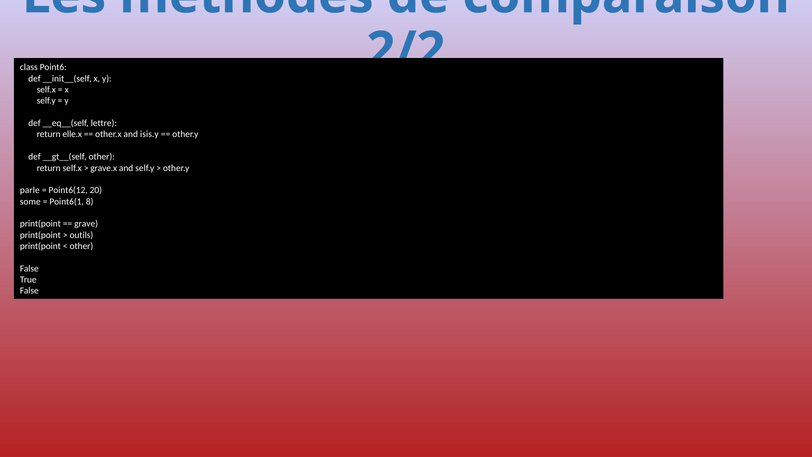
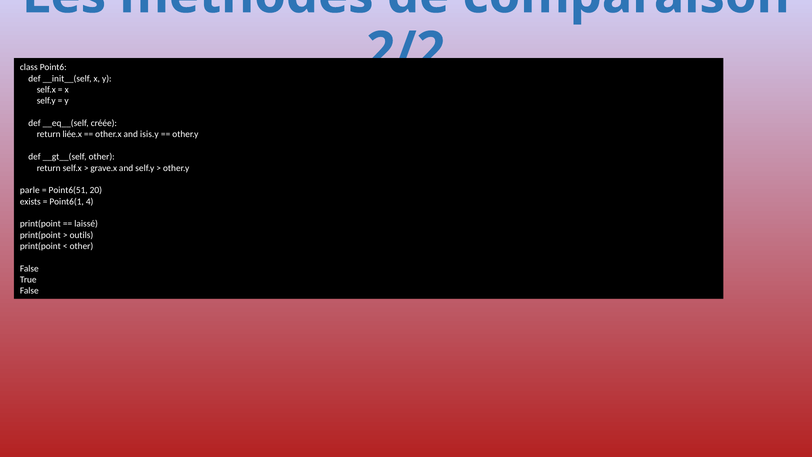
lettre: lettre -> créée (104, 123)
elle.x: elle.x -> liée.x (72, 134)
Point6(12: Point6(12 -> Point6(51 (68, 190)
some: some -> exists (30, 201)
8: 8 -> 4 (90, 201)
grave: grave -> laissé (86, 224)
